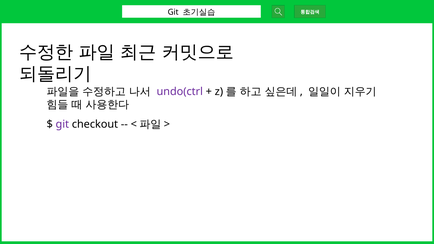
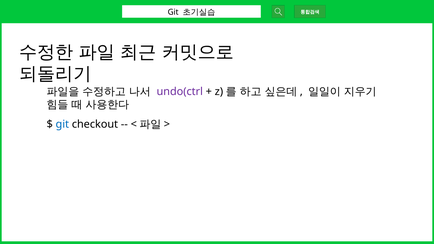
git colour: purple -> blue (62, 124)
